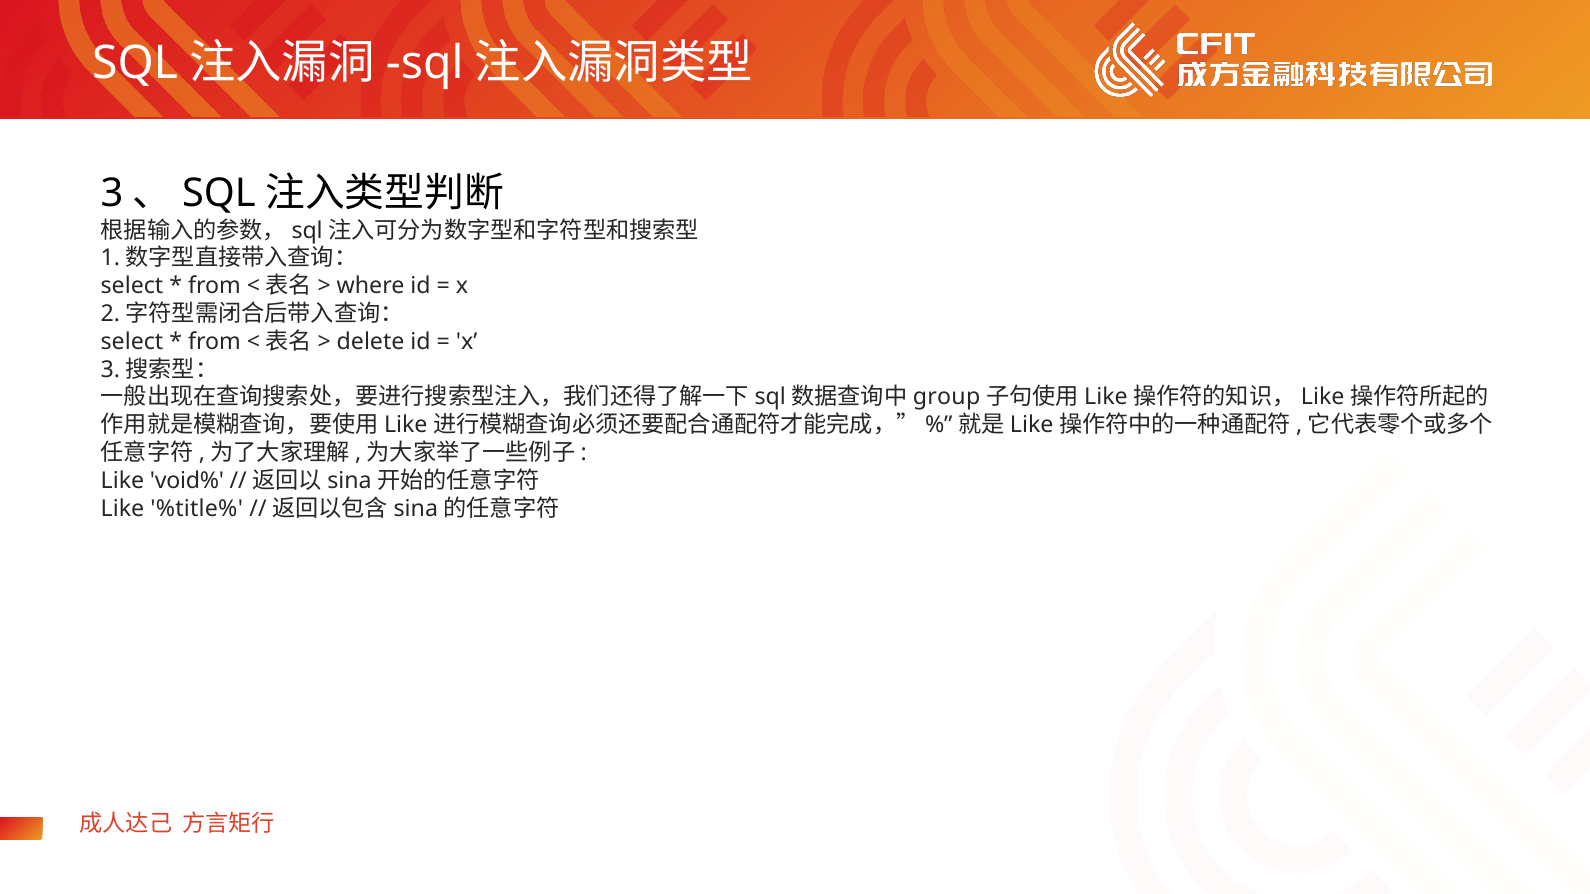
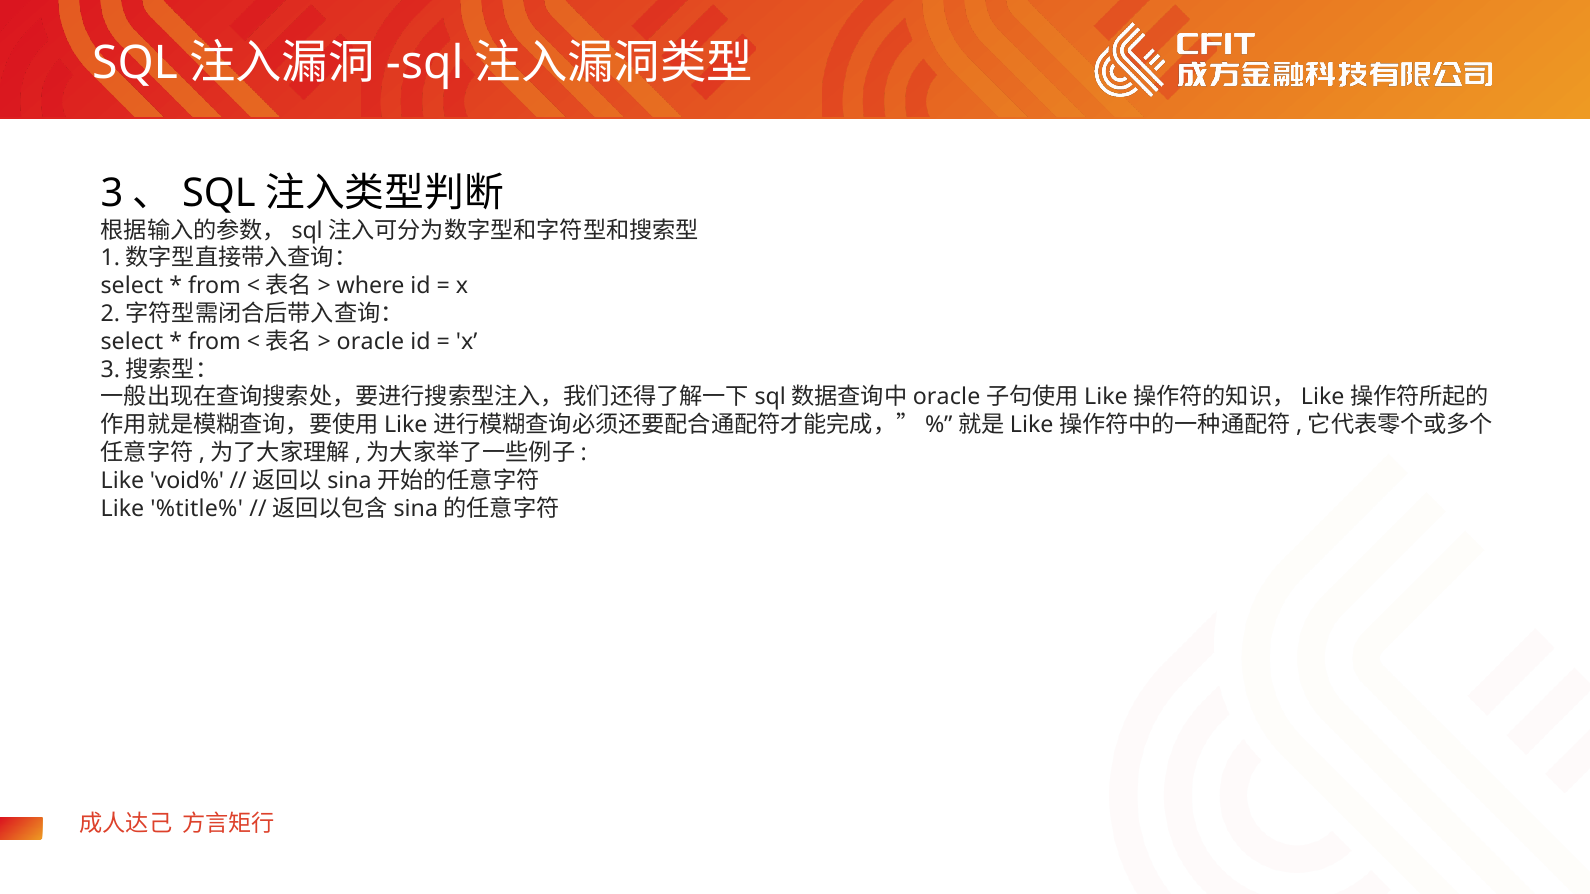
delete: delete -> oracle (371, 342)
group: group -> oracle (947, 397)
